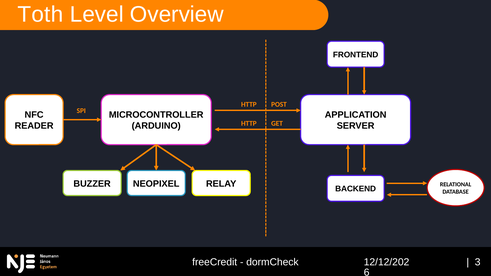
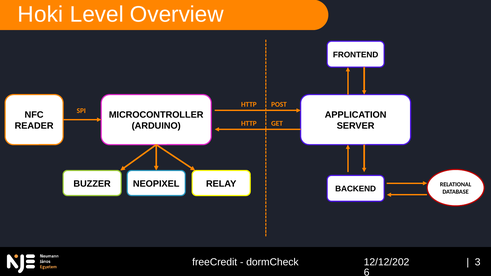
Toth: Toth -> Hoki (40, 14)
